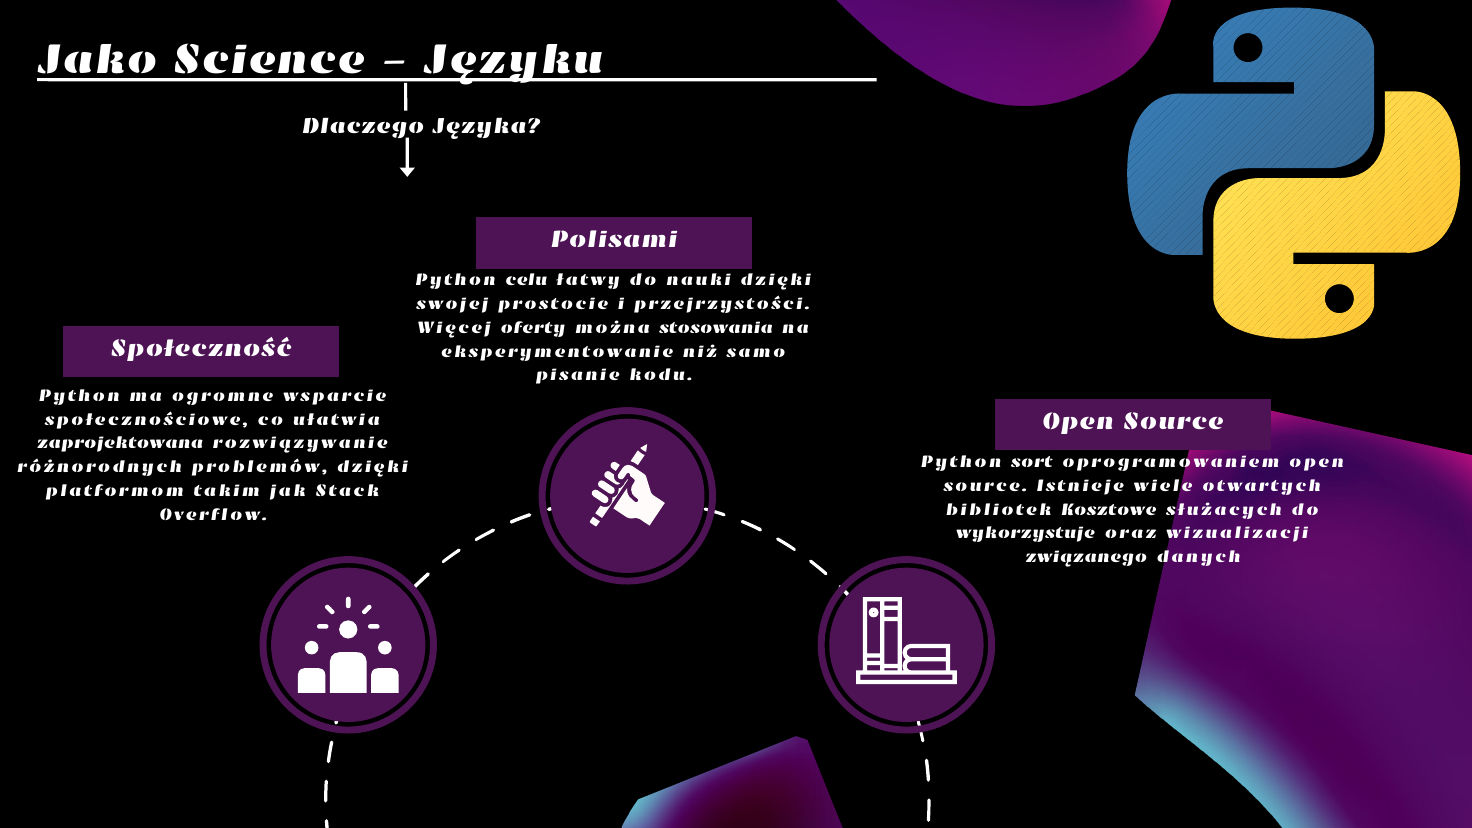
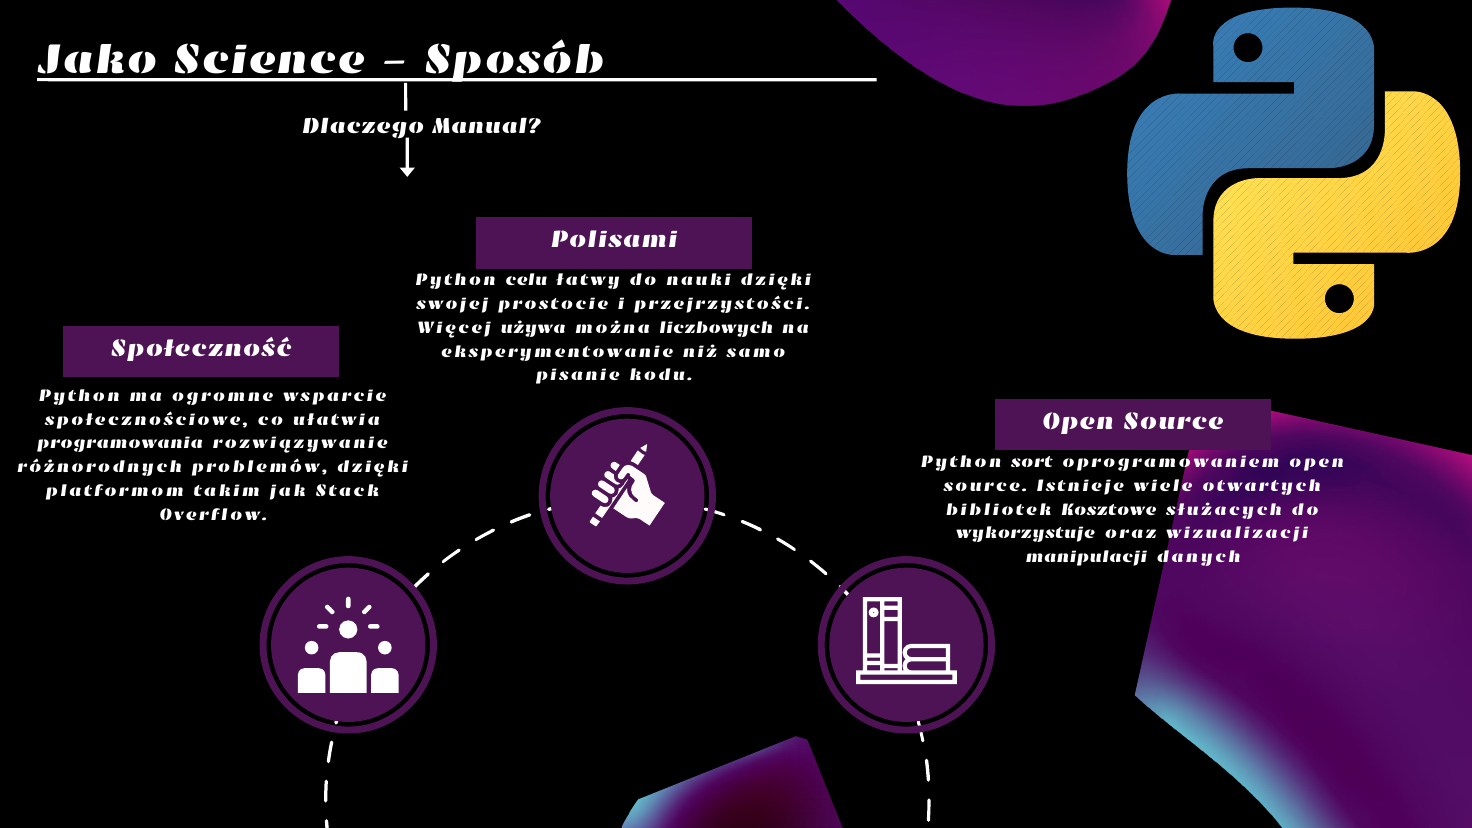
Języku: Języku -> Sposób (515, 59)
Języka: Języka -> Manual (486, 126)
oferty: oferty -> używa (533, 328)
stosowania: stosowania -> liczbowych (716, 328)
zaprojektowana: zaprojektowana -> programowania (120, 443)
związanego: związanego -> manipulacji (1087, 557)
